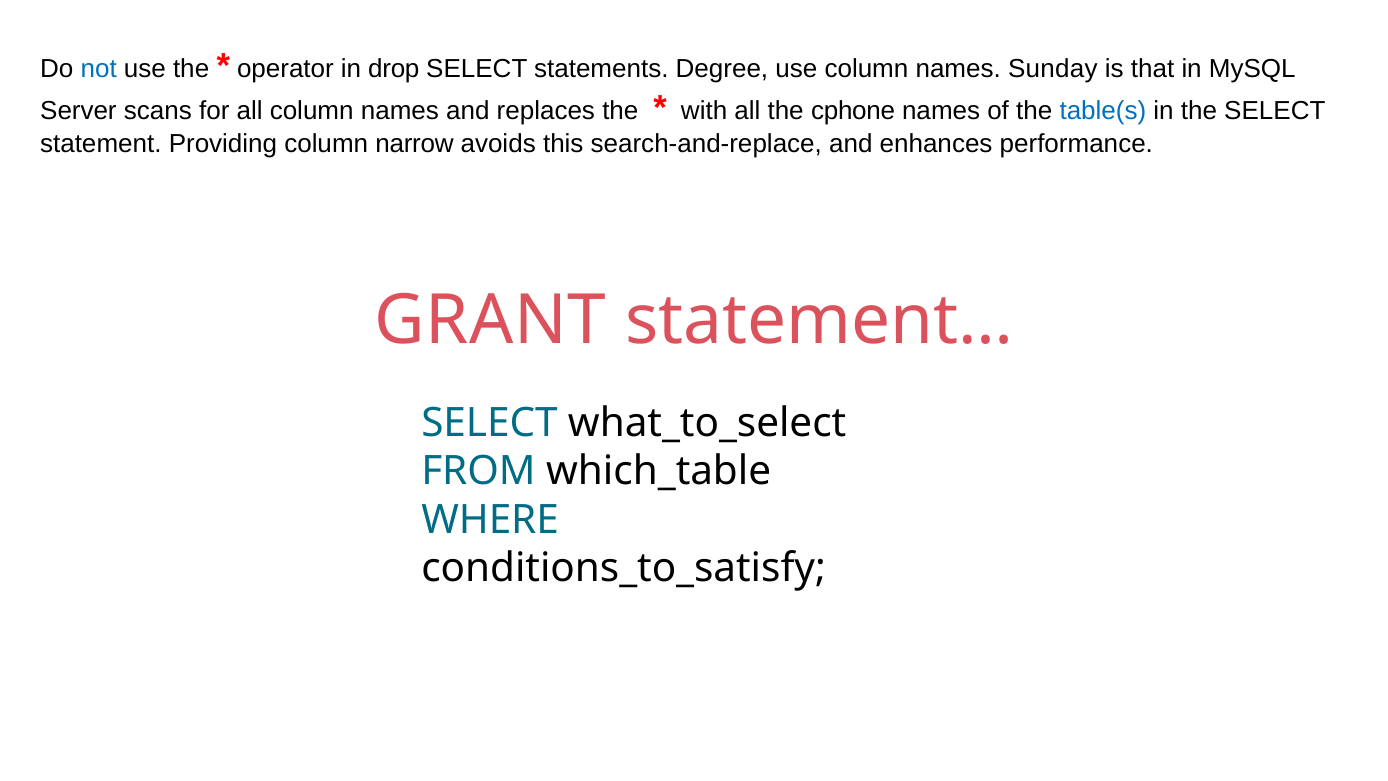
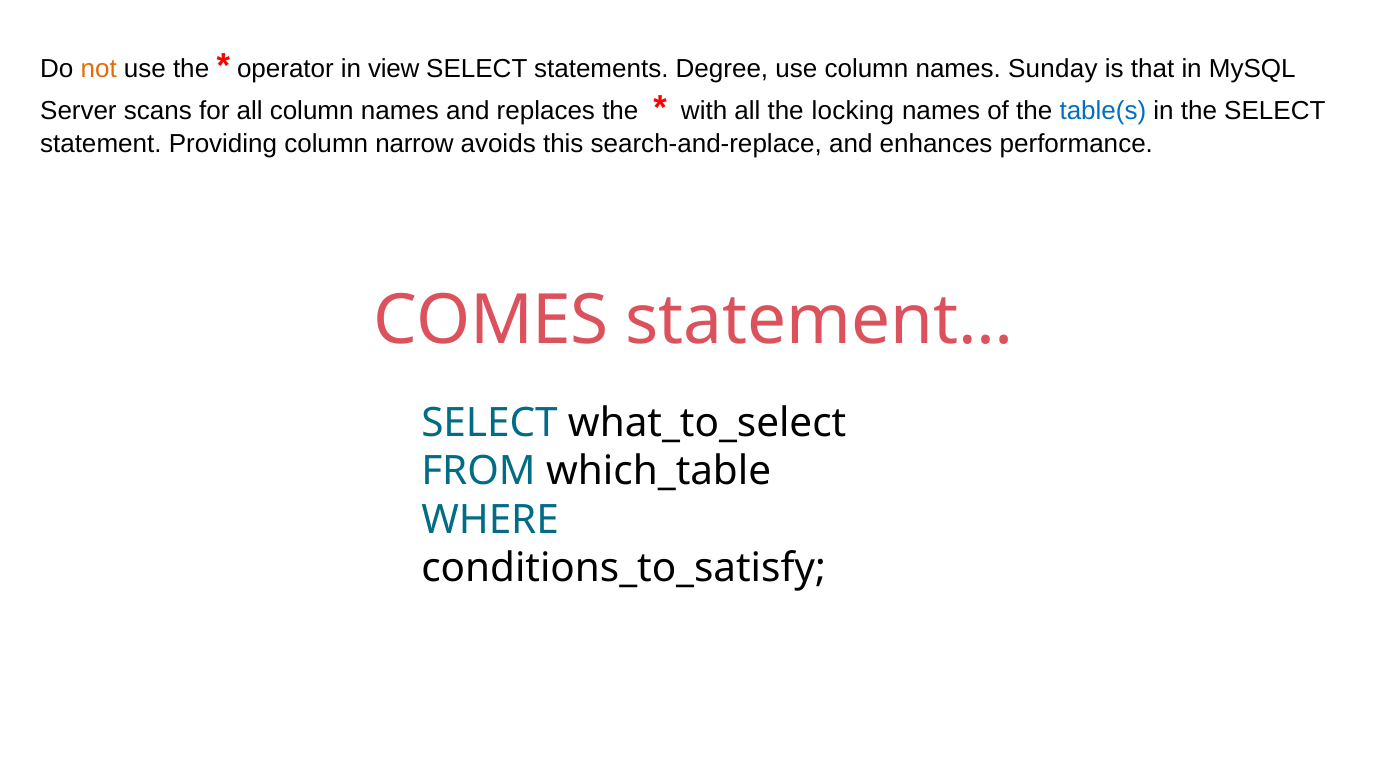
not colour: blue -> orange (99, 69)
drop: drop -> view (394, 69)
cphone: cphone -> locking (853, 111)
GRANT: GRANT -> COMES (491, 321)
